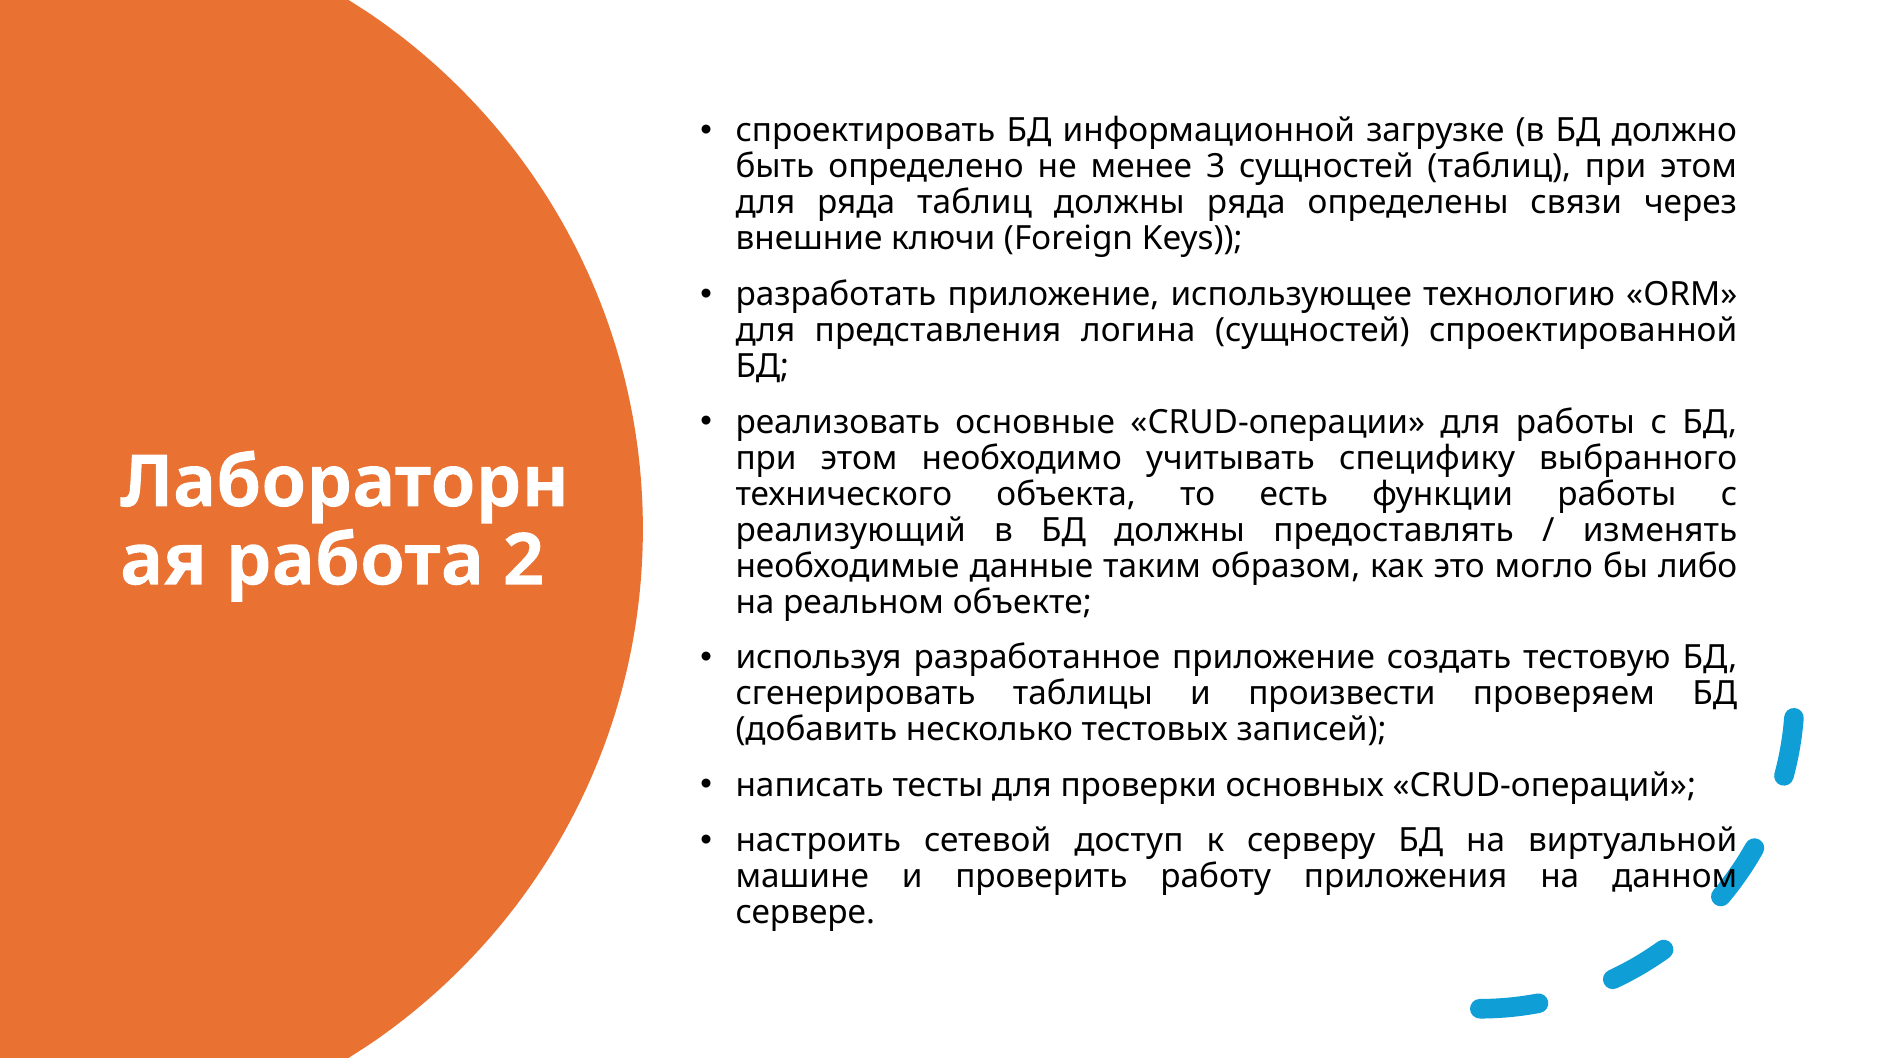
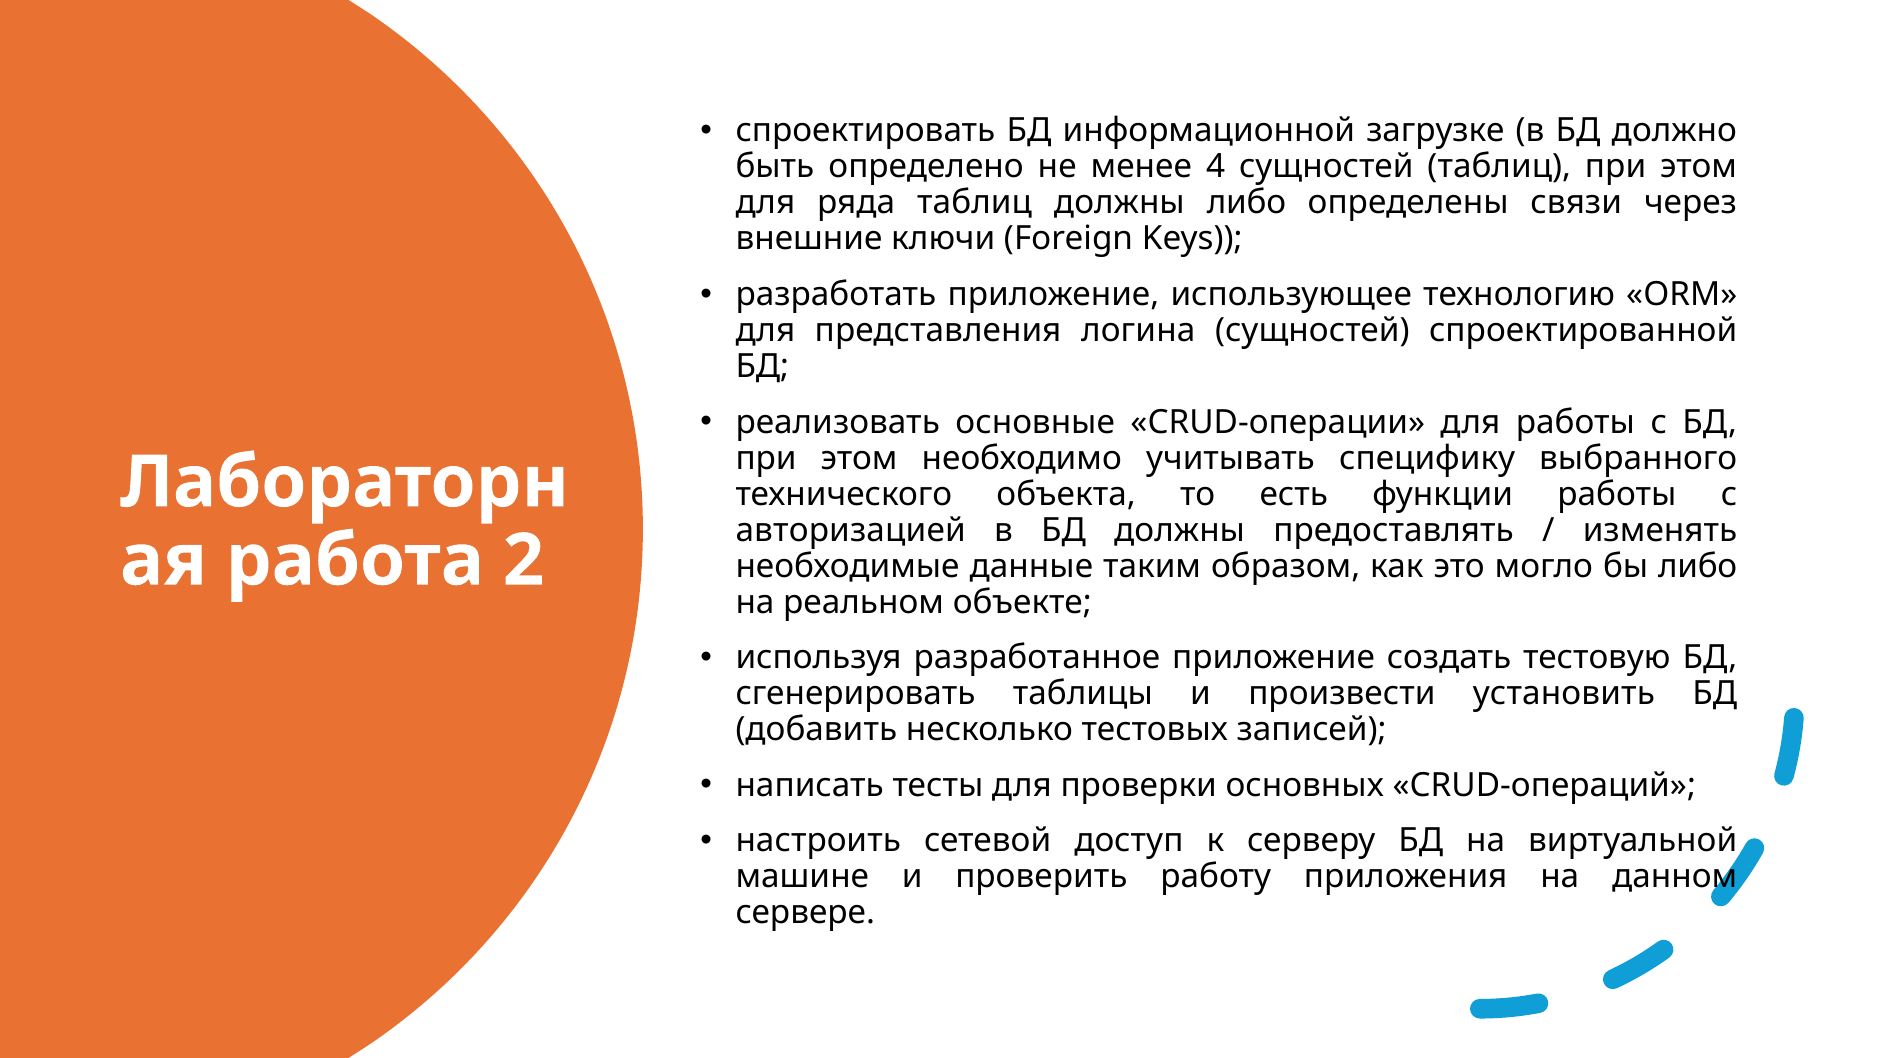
3: 3 -> 4 (1216, 167)
должны ряда: ряда -> либо (1246, 203)
реализующий: реализующий -> авторизацией (851, 530)
проверяем: проверяем -> установить (1564, 694)
